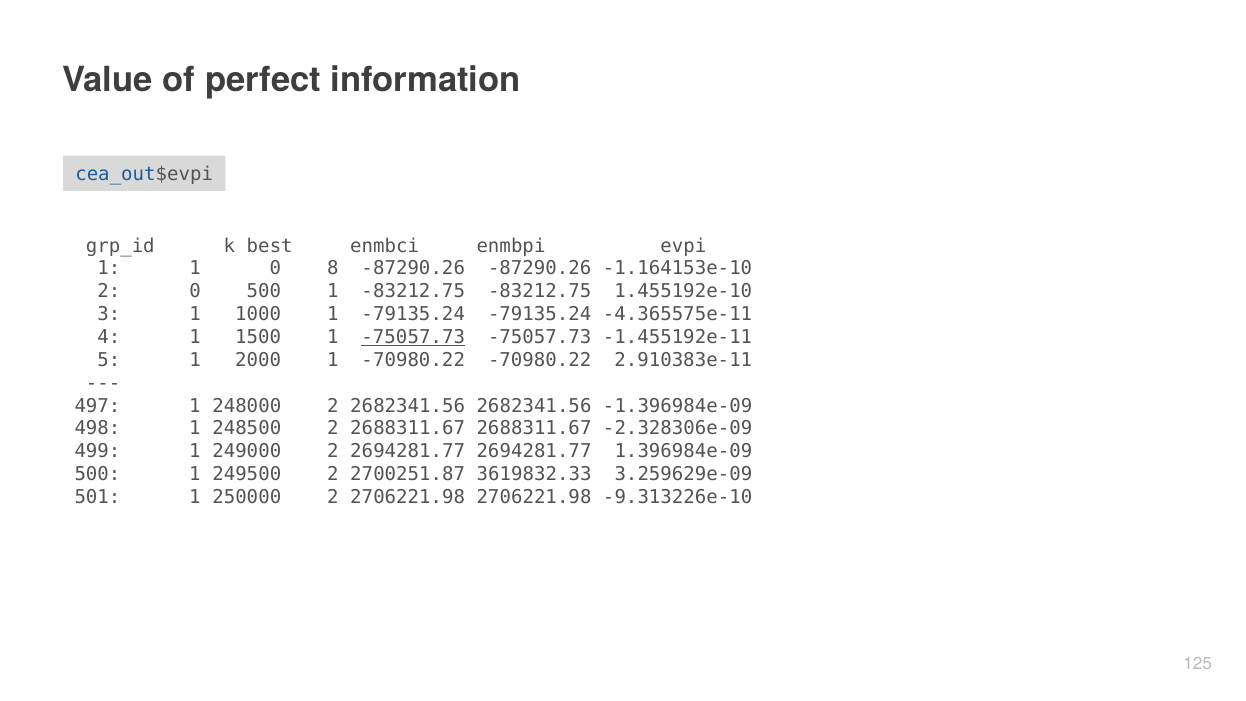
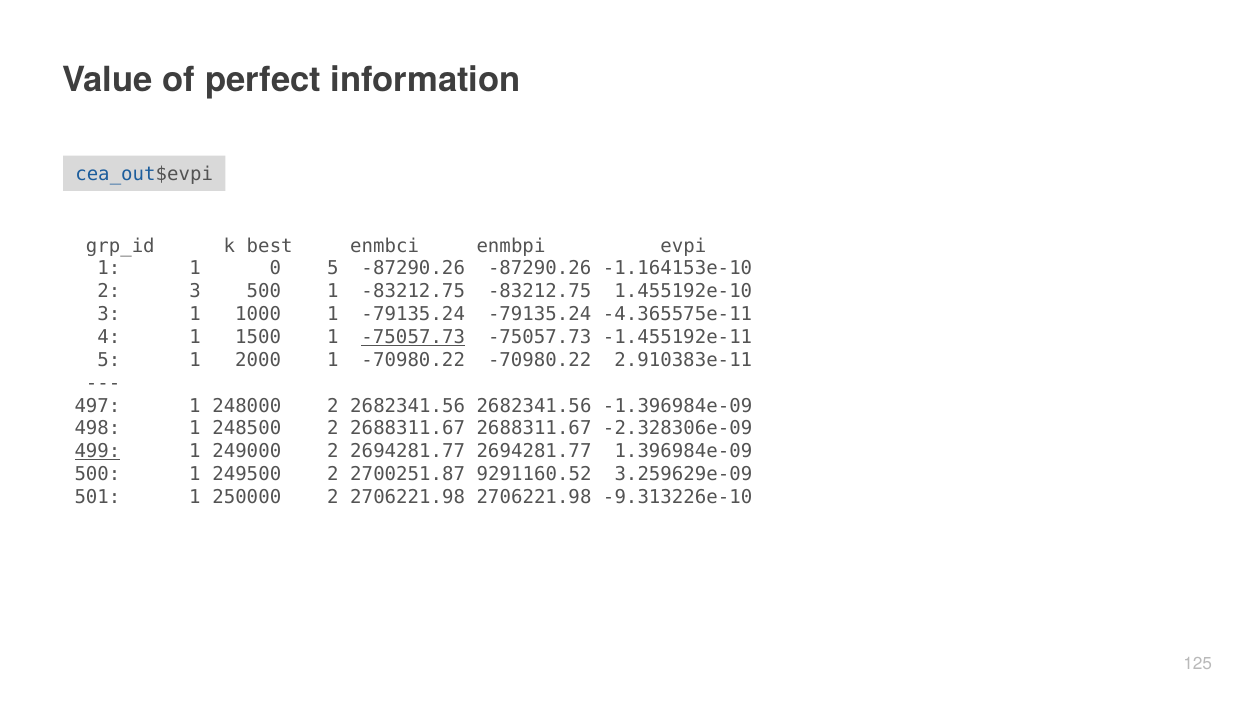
0 8: 8 -> 5 (333, 269)
2 0: 0 -> 3 (195, 291)
499 underline: none -> present (97, 451)
3619832.33: 3619832.33 -> 9291160.52 (534, 474)
